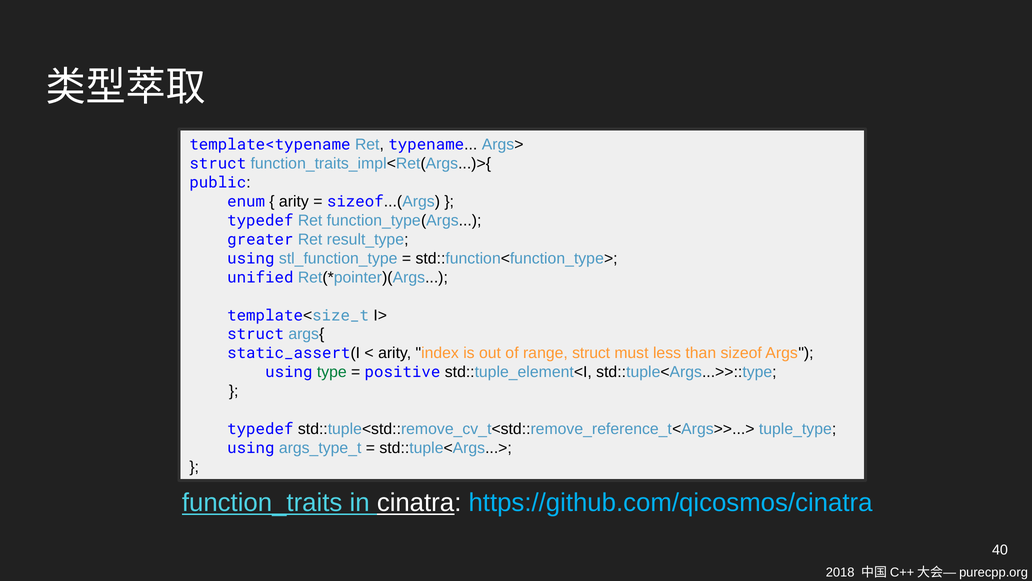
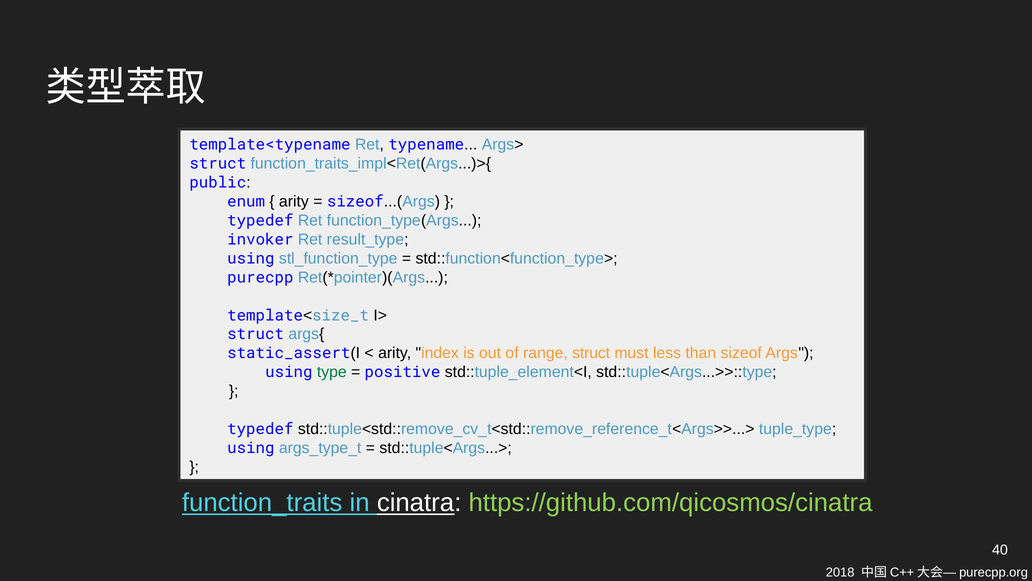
greater: greater -> invoker (260, 239)
unified: unified -> purecpp (260, 277)
https://github.com/qicosmos/cinatra colour: light blue -> light green (671, 502)
